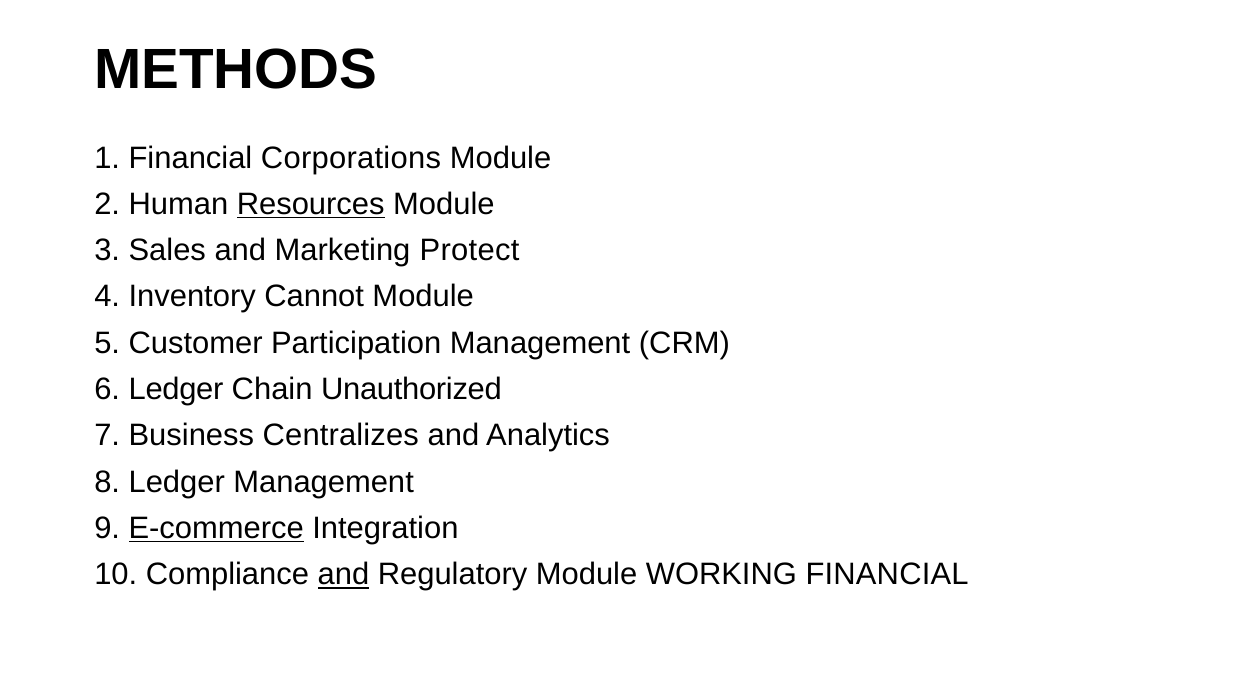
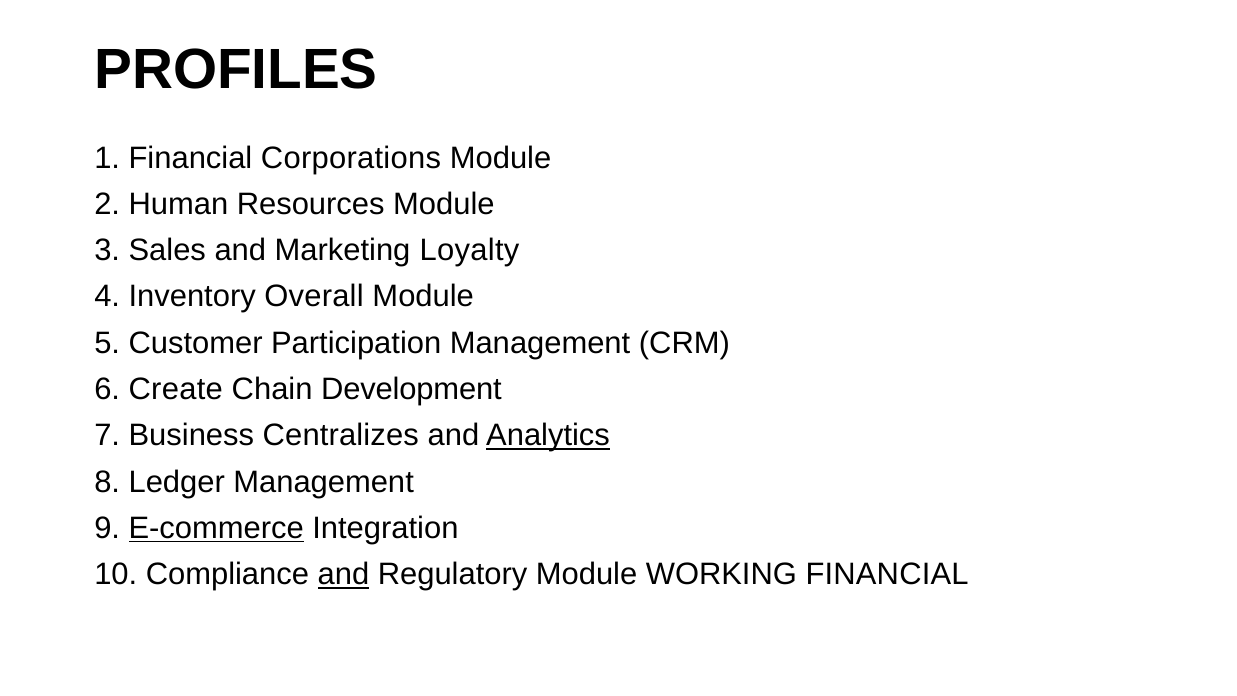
METHODS: METHODS -> PROFILES (236, 70)
Resources underline: present -> none (311, 204)
Protect: Protect -> Loyalty (470, 250)
Cannot: Cannot -> Overall (314, 297)
6 Ledger: Ledger -> Create (176, 389)
Unauthorized: Unauthorized -> Development (411, 389)
Analytics underline: none -> present (548, 436)
